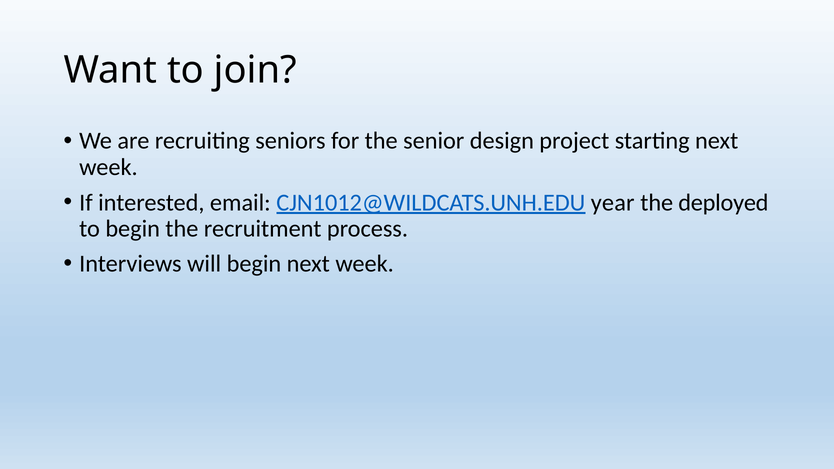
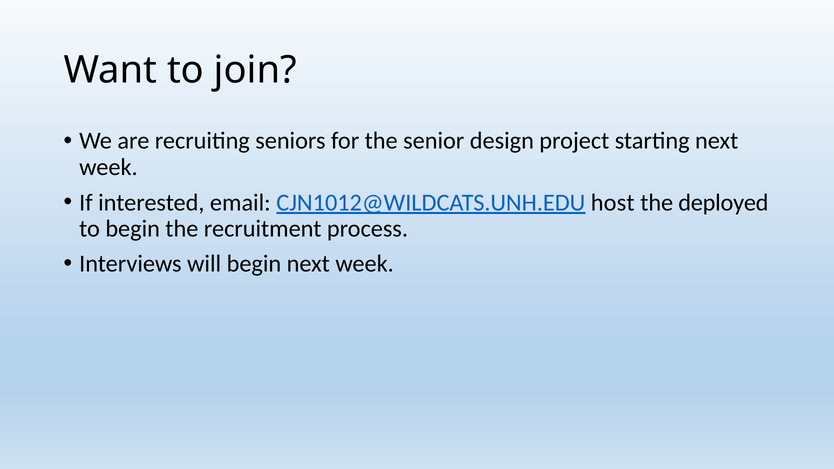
year: year -> host (613, 203)
